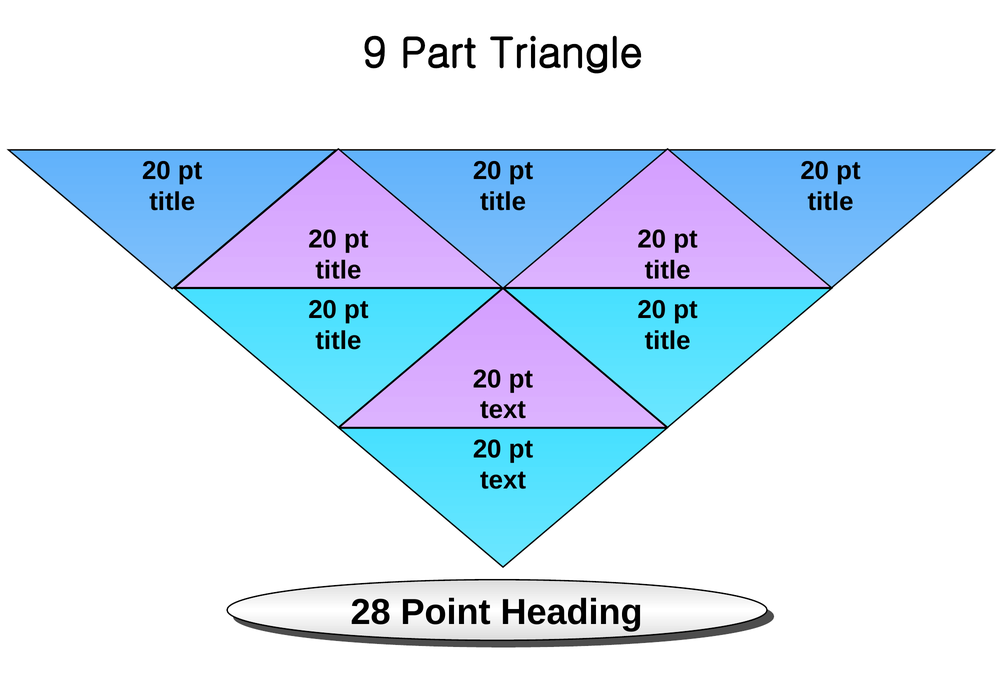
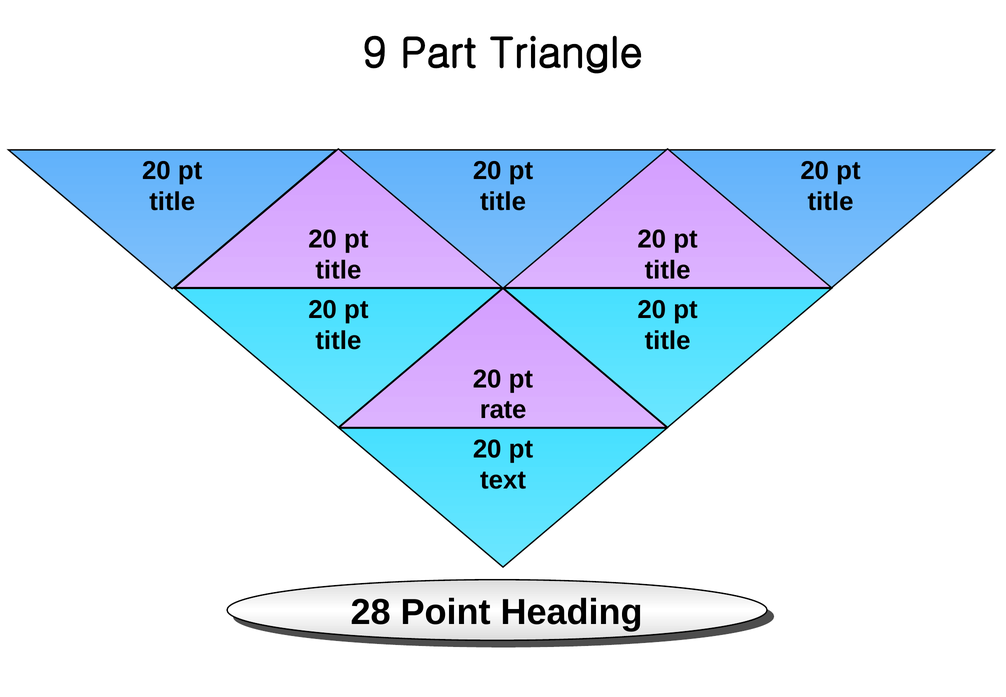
text: text -> rate (503, 410)
